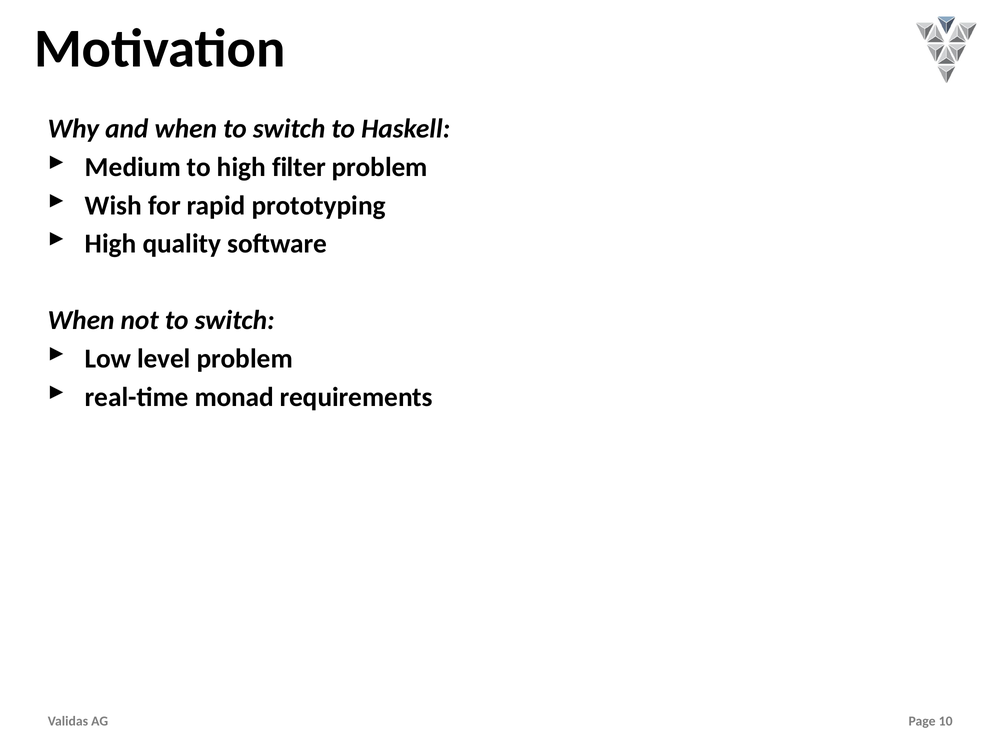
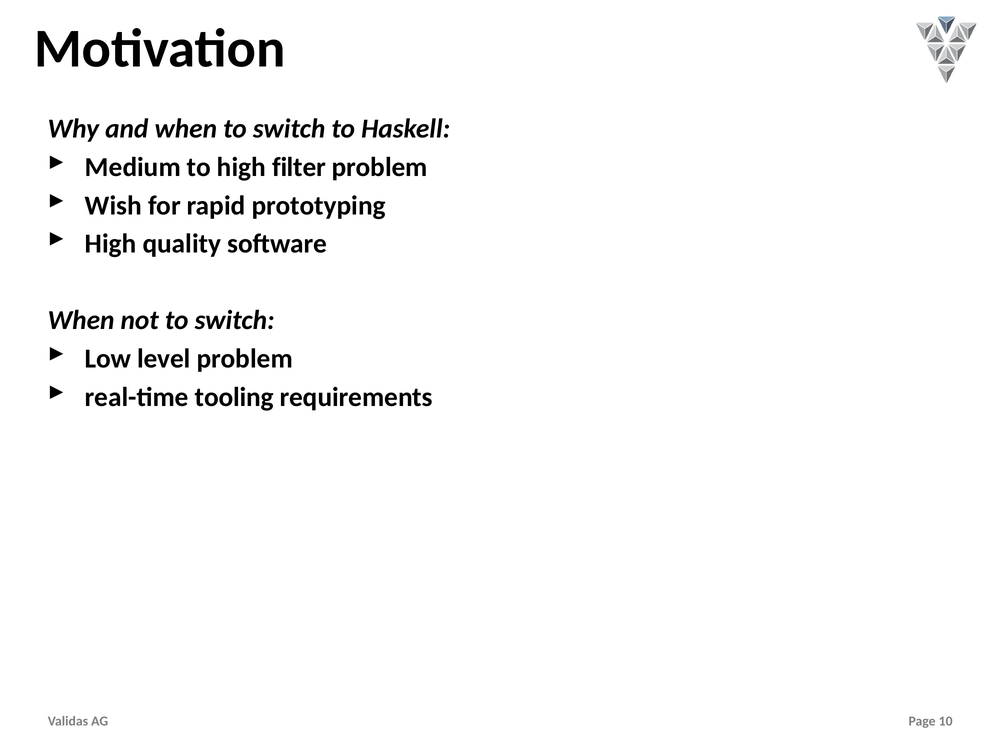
monad: monad -> tooling (234, 397)
